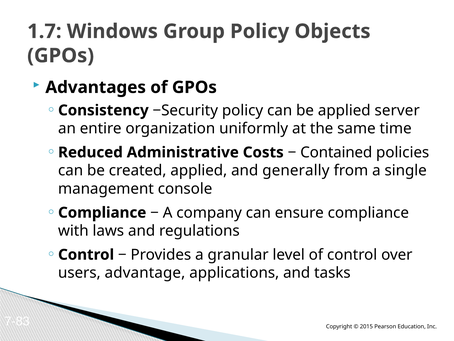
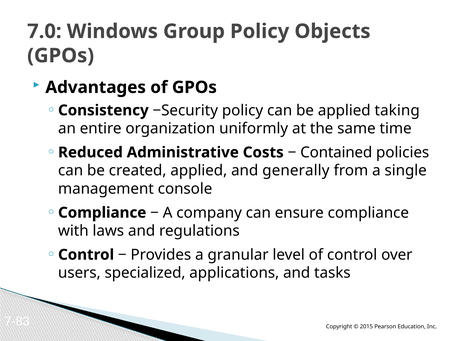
1.7: 1.7 -> 7.0 (44, 31)
server: server -> taking (397, 110)
advantage: advantage -> specialized (145, 273)
